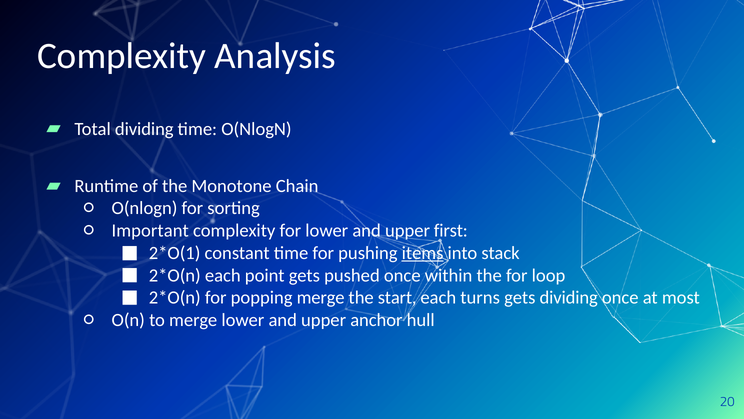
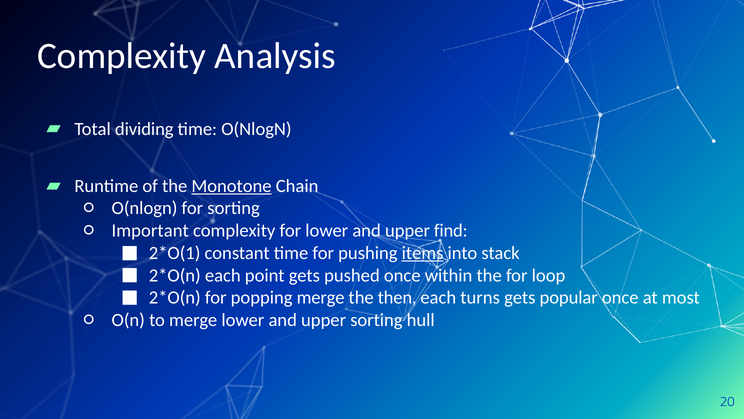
Monotone underline: none -> present (232, 186)
first: first -> find (451, 230)
start: start -> then (397, 297)
gets dividing: dividing -> popular (569, 297)
upper anchor: anchor -> sorting (376, 320)
